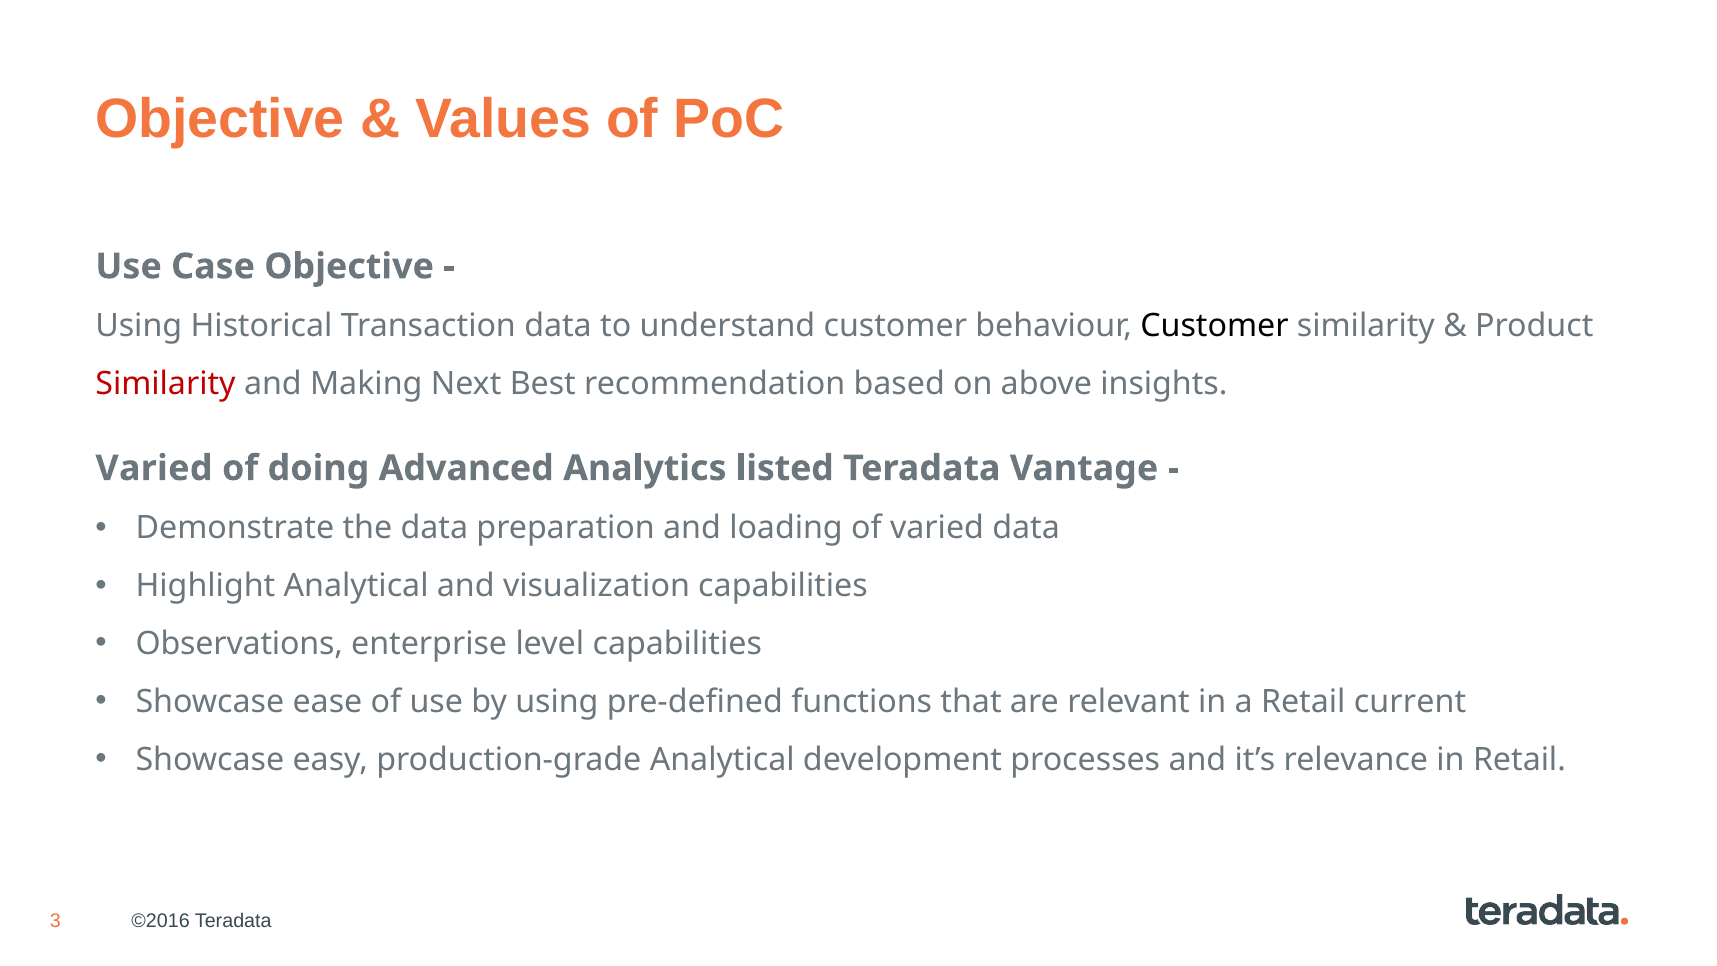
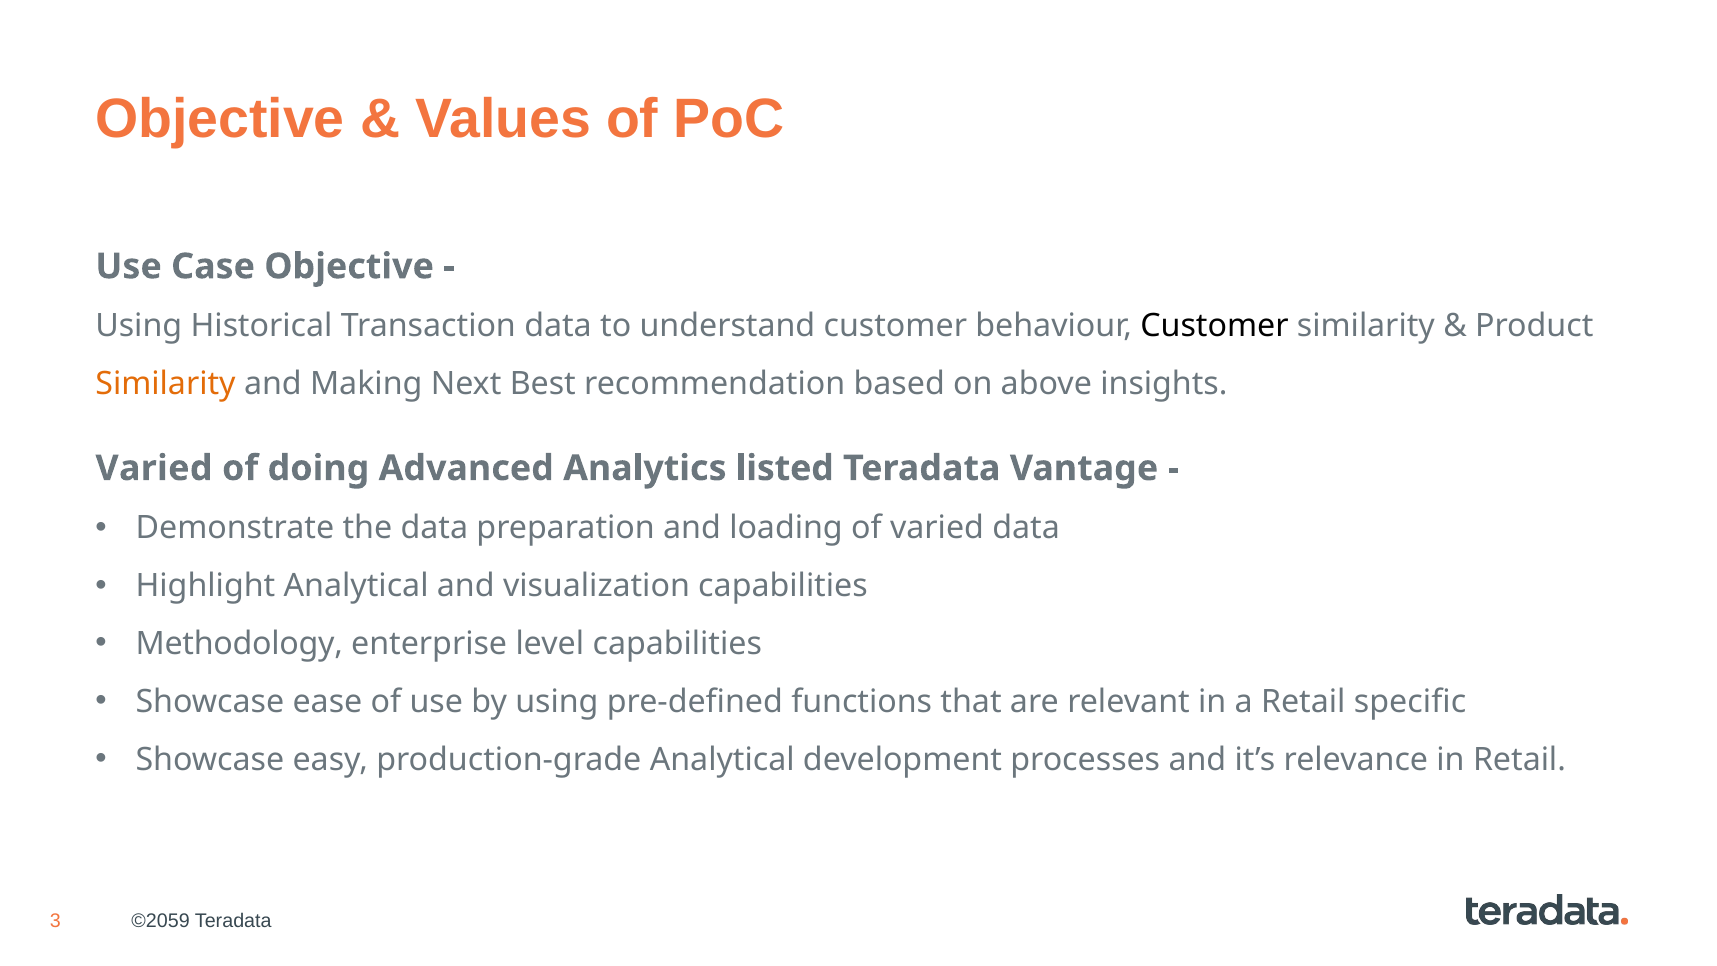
Similarity colour: red -> orange (166, 384)
Observations: Observations -> Methodology (239, 644)
current: current -> specific (1410, 702)
©2016: ©2016 -> ©2059 (161, 921)
